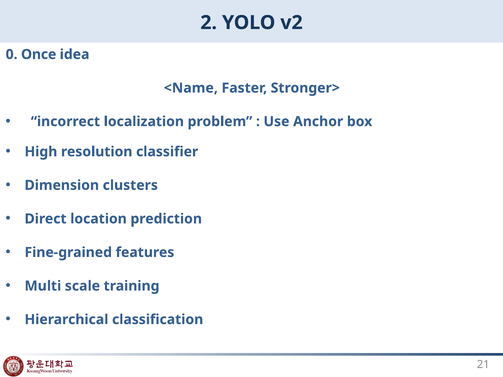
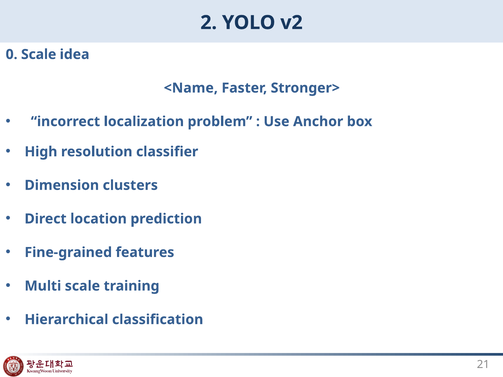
0 Once: Once -> Scale (39, 54)
